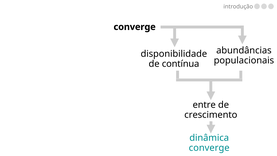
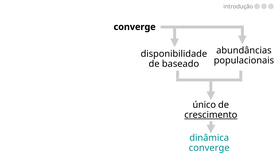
contínua: contínua -> baseado (181, 64)
entre: entre -> único (204, 105)
crescimento underline: none -> present (211, 115)
